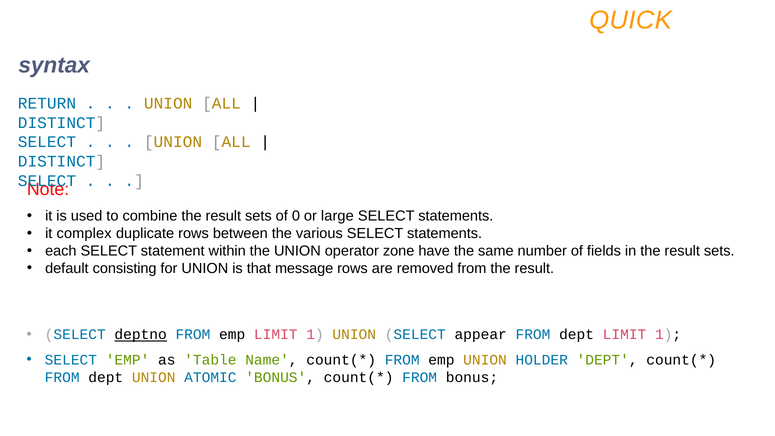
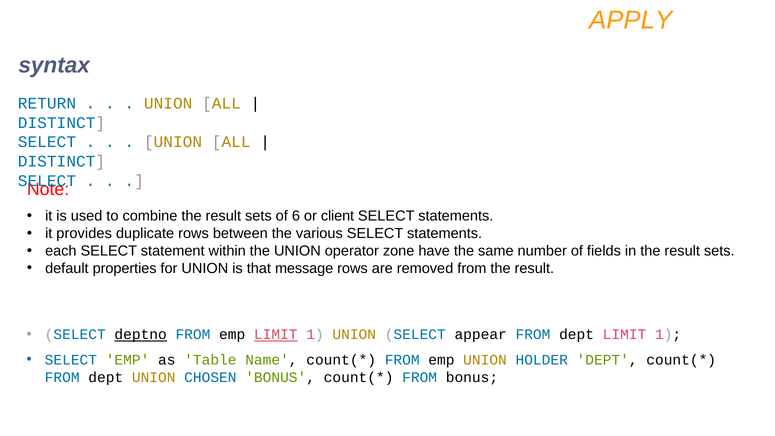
QUICK: QUICK -> APPLY (631, 20)
0: 0 -> 6 (296, 216)
large: large -> client (337, 216)
complex: complex -> provides (84, 234)
consisting: consisting -> properties (125, 268)
LIMIT underline: none -> present (276, 335)
ATOMIC: ATOMIC -> CHOSEN (210, 377)
